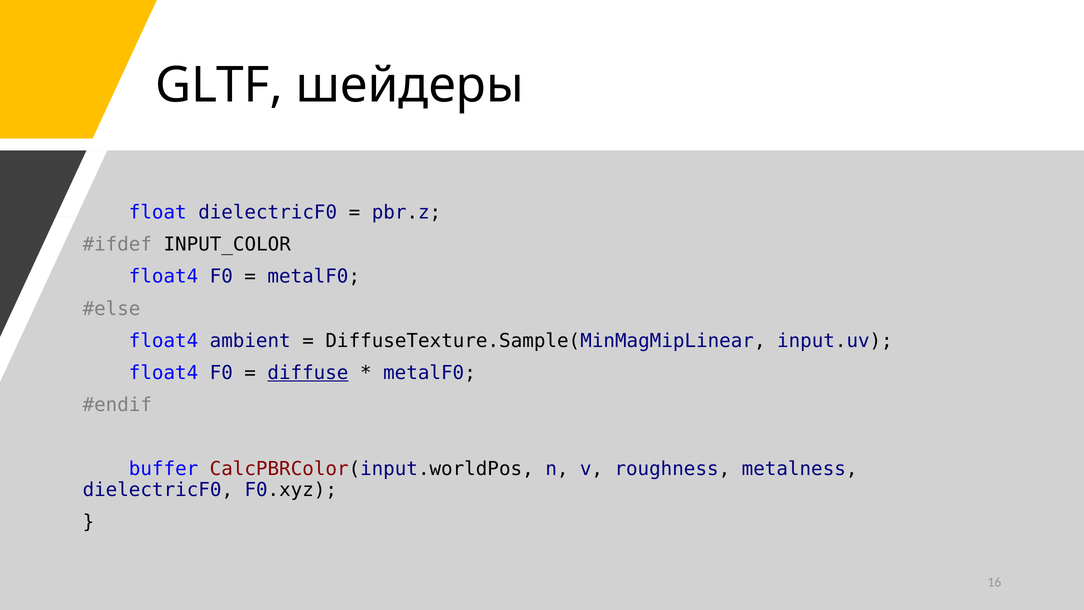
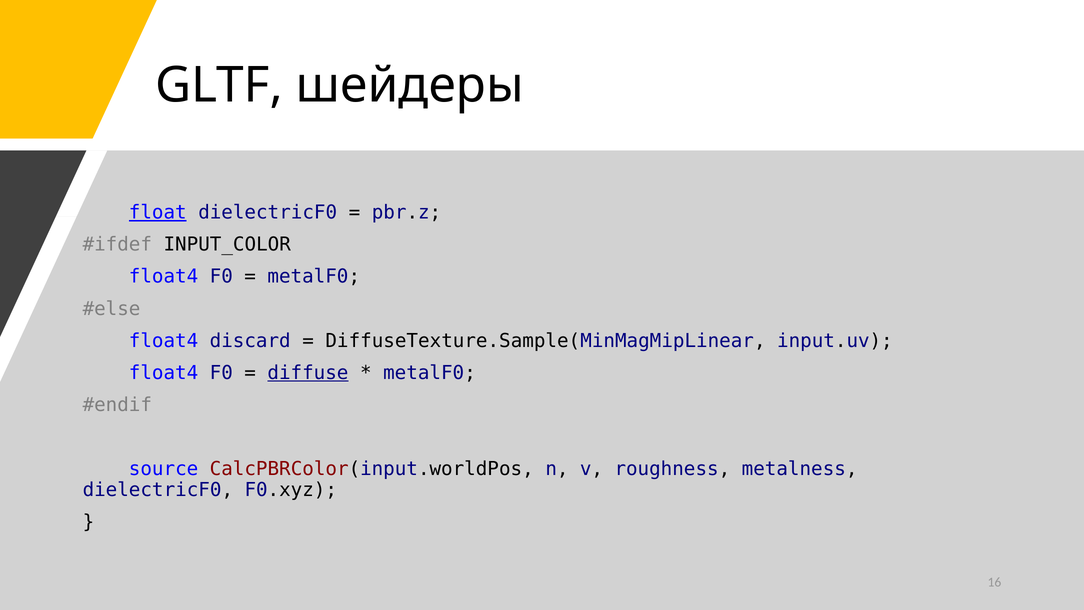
float underline: none -> present (158, 212)
ambient: ambient -> discard (250, 341)
buffer: buffer -> source (164, 469)
